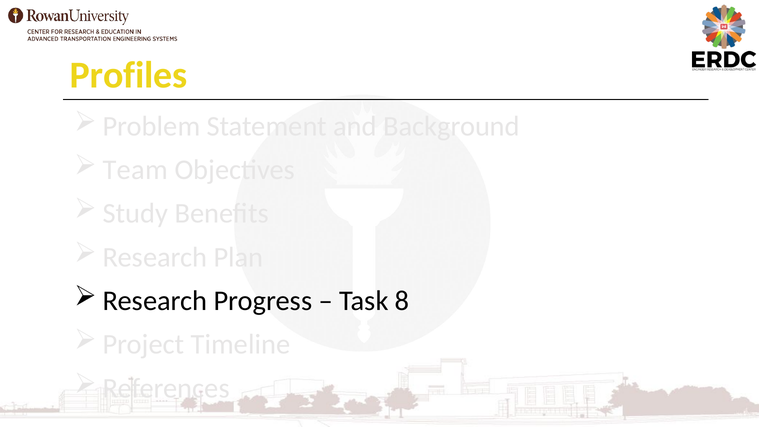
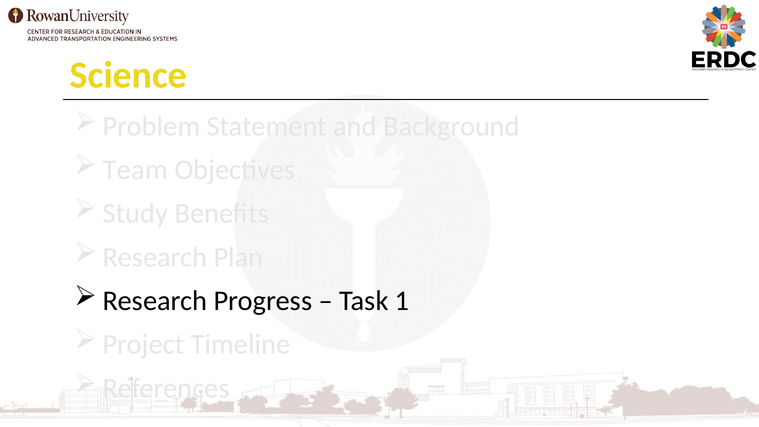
Profiles: Profiles -> Science (129, 75)
8: 8 -> 1 (402, 301)
